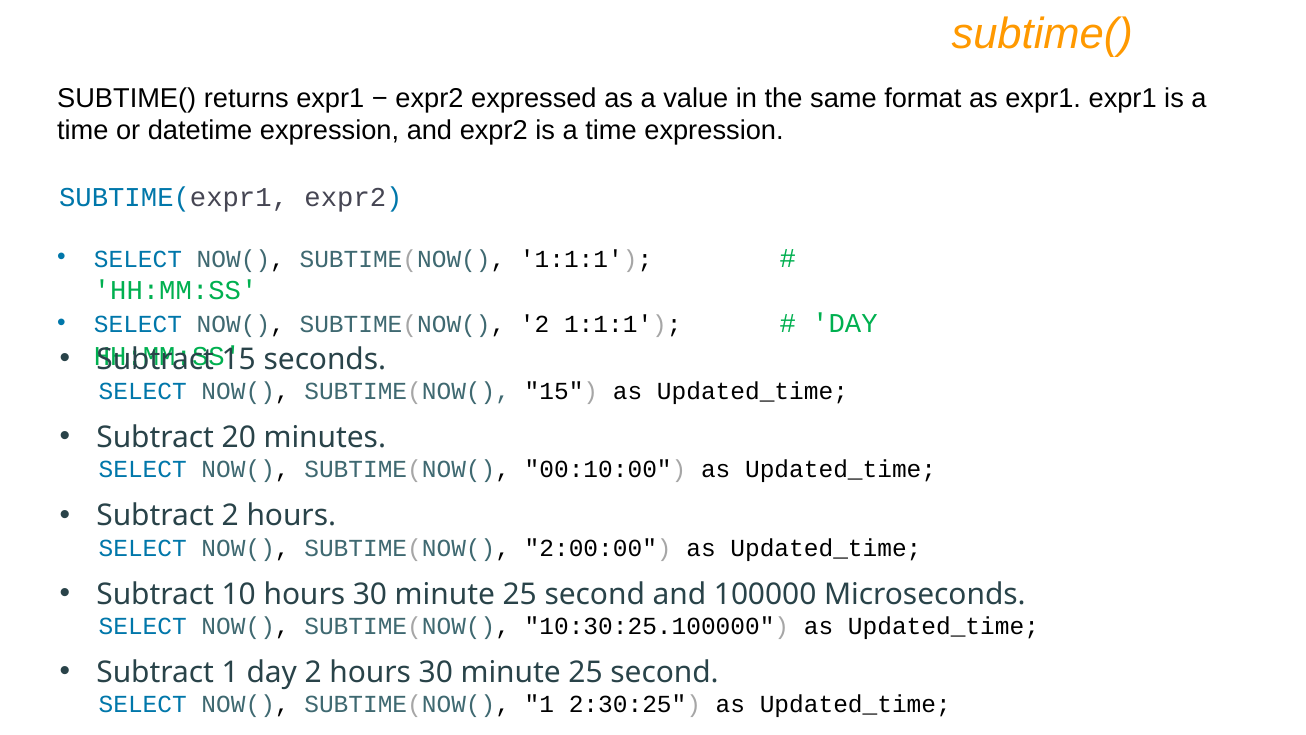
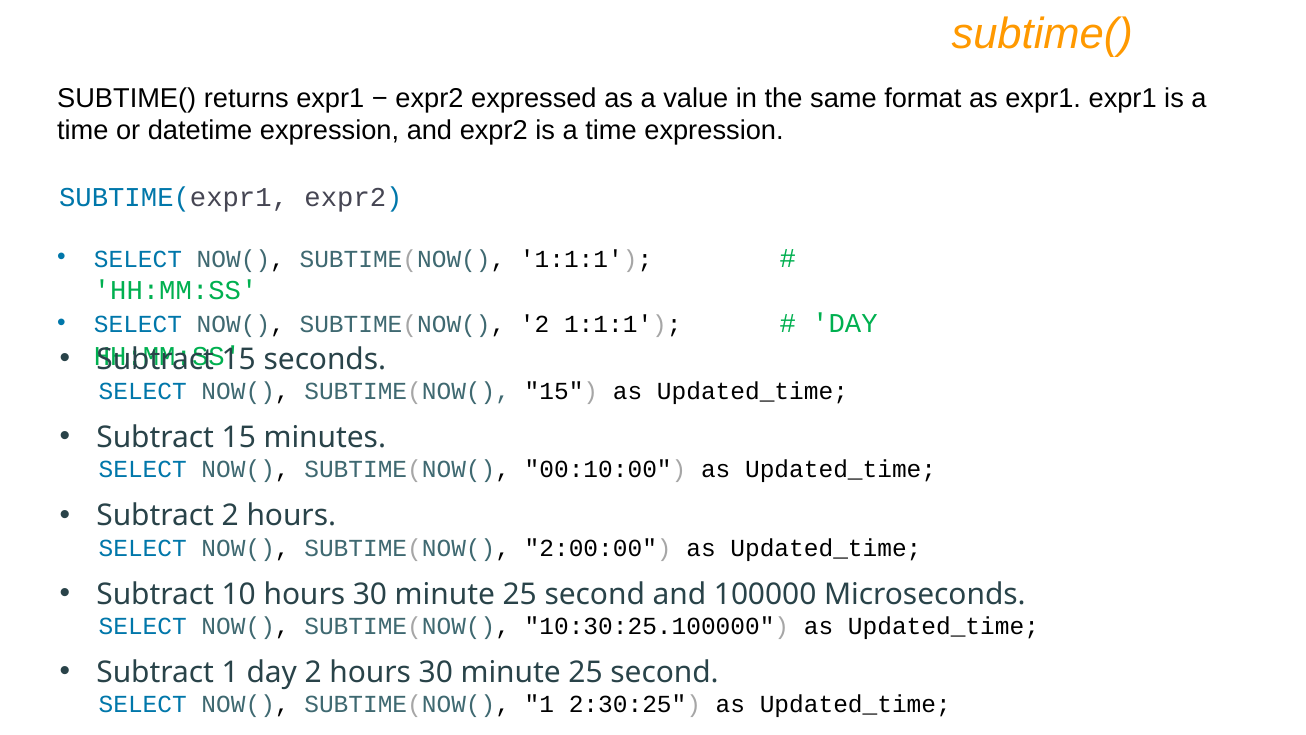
20: 20 -> 15 (239, 437)
